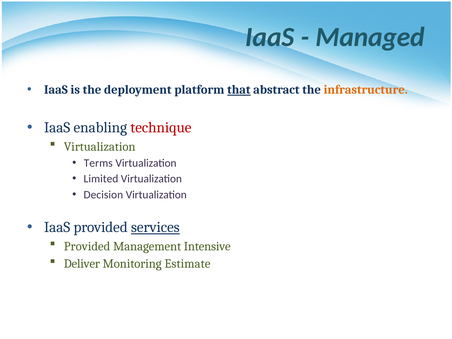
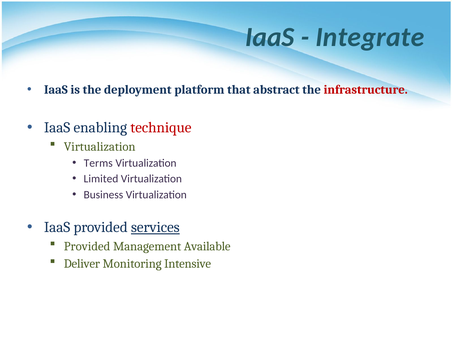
Managed: Managed -> Integrate (370, 37)
that underline: present -> none (239, 90)
infrastructure colour: orange -> red (366, 90)
Decision: Decision -> Business (103, 195)
Intensive: Intensive -> Available (207, 246)
Estimate: Estimate -> Intensive (188, 264)
